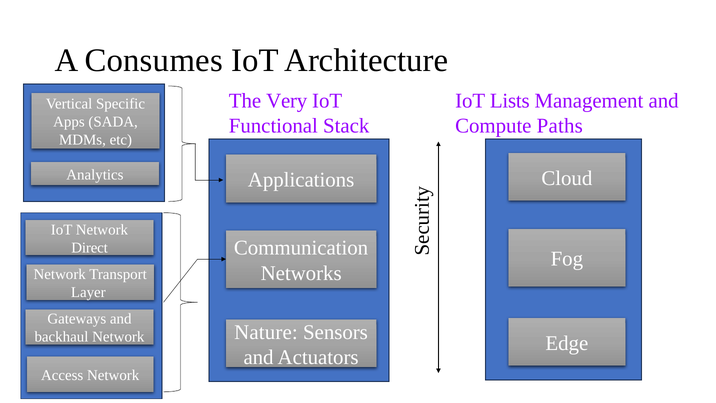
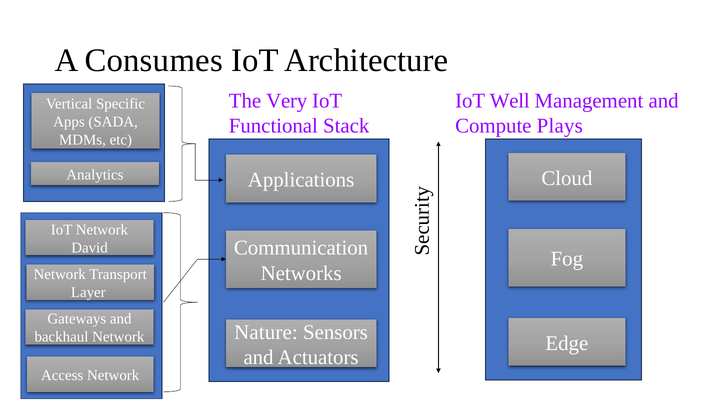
Lists: Lists -> Well (510, 101)
Paths: Paths -> Plays (560, 126)
Direct: Direct -> David (89, 247)
